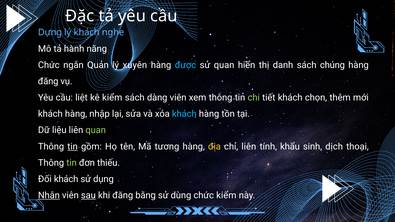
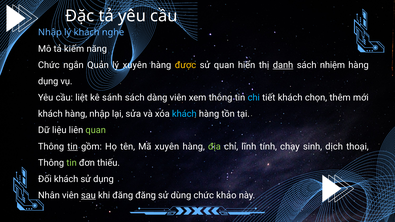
Dựng: Dựng -> Nhập (50, 32)
hành: hành -> kiếm (74, 49)
được colour: light blue -> yellow (185, 65)
danh underline: none -> present (283, 65)
chúng: chúng -> nhiệm (332, 65)
đăng: đăng -> dụng (48, 81)
kê kiểm: kiểm -> sánh (112, 98)
chi colour: light green -> light blue (254, 98)
Mã tương: tương -> xuyên (167, 147)
địa colour: yellow -> light green (214, 147)
chỉ liên: liên -> lĩnh (249, 147)
khẩu: khẩu -> chạy (290, 147)
Nhân underline: present -> none (49, 196)
đăng bằng: bằng -> đăng (146, 196)
chức kiểm: kiểm -> khảo (226, 196)
